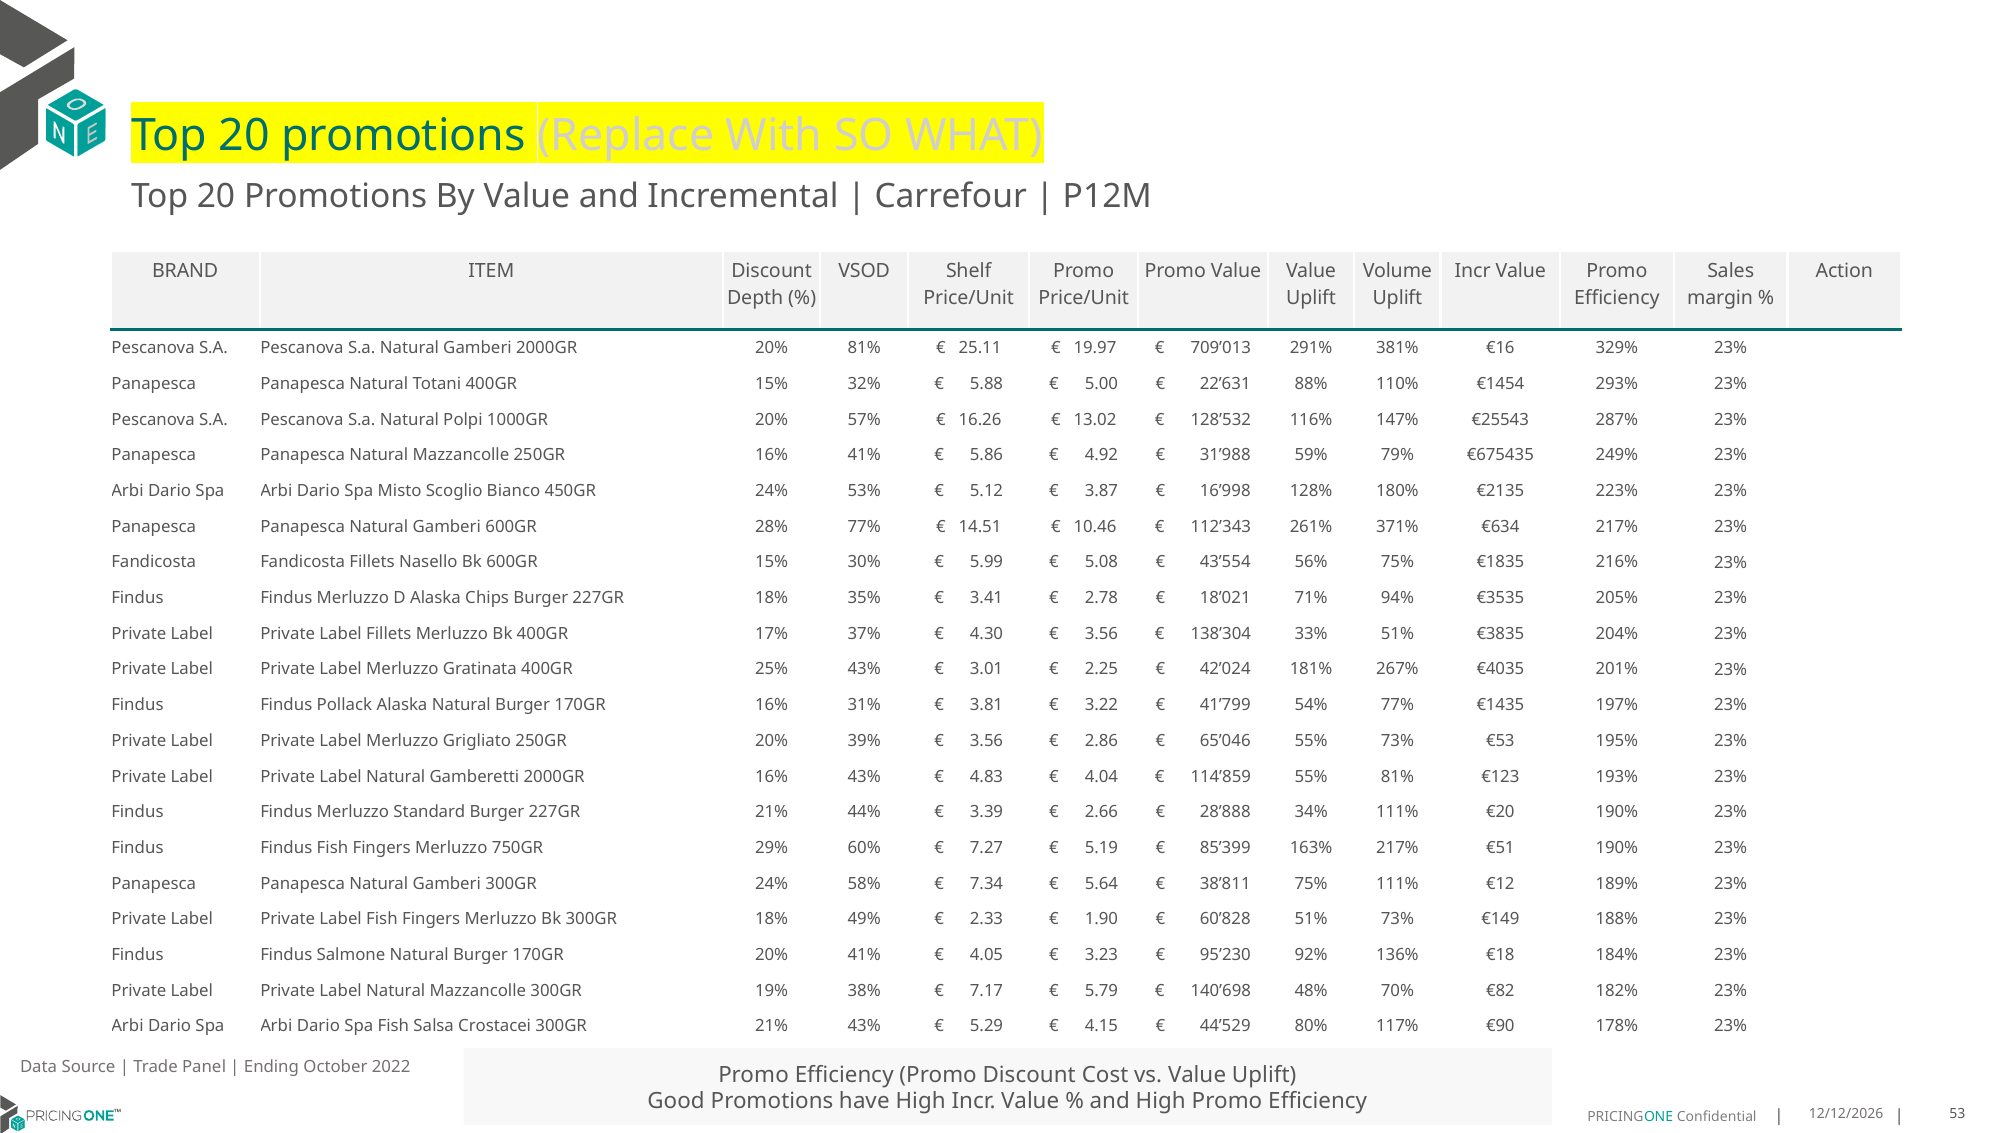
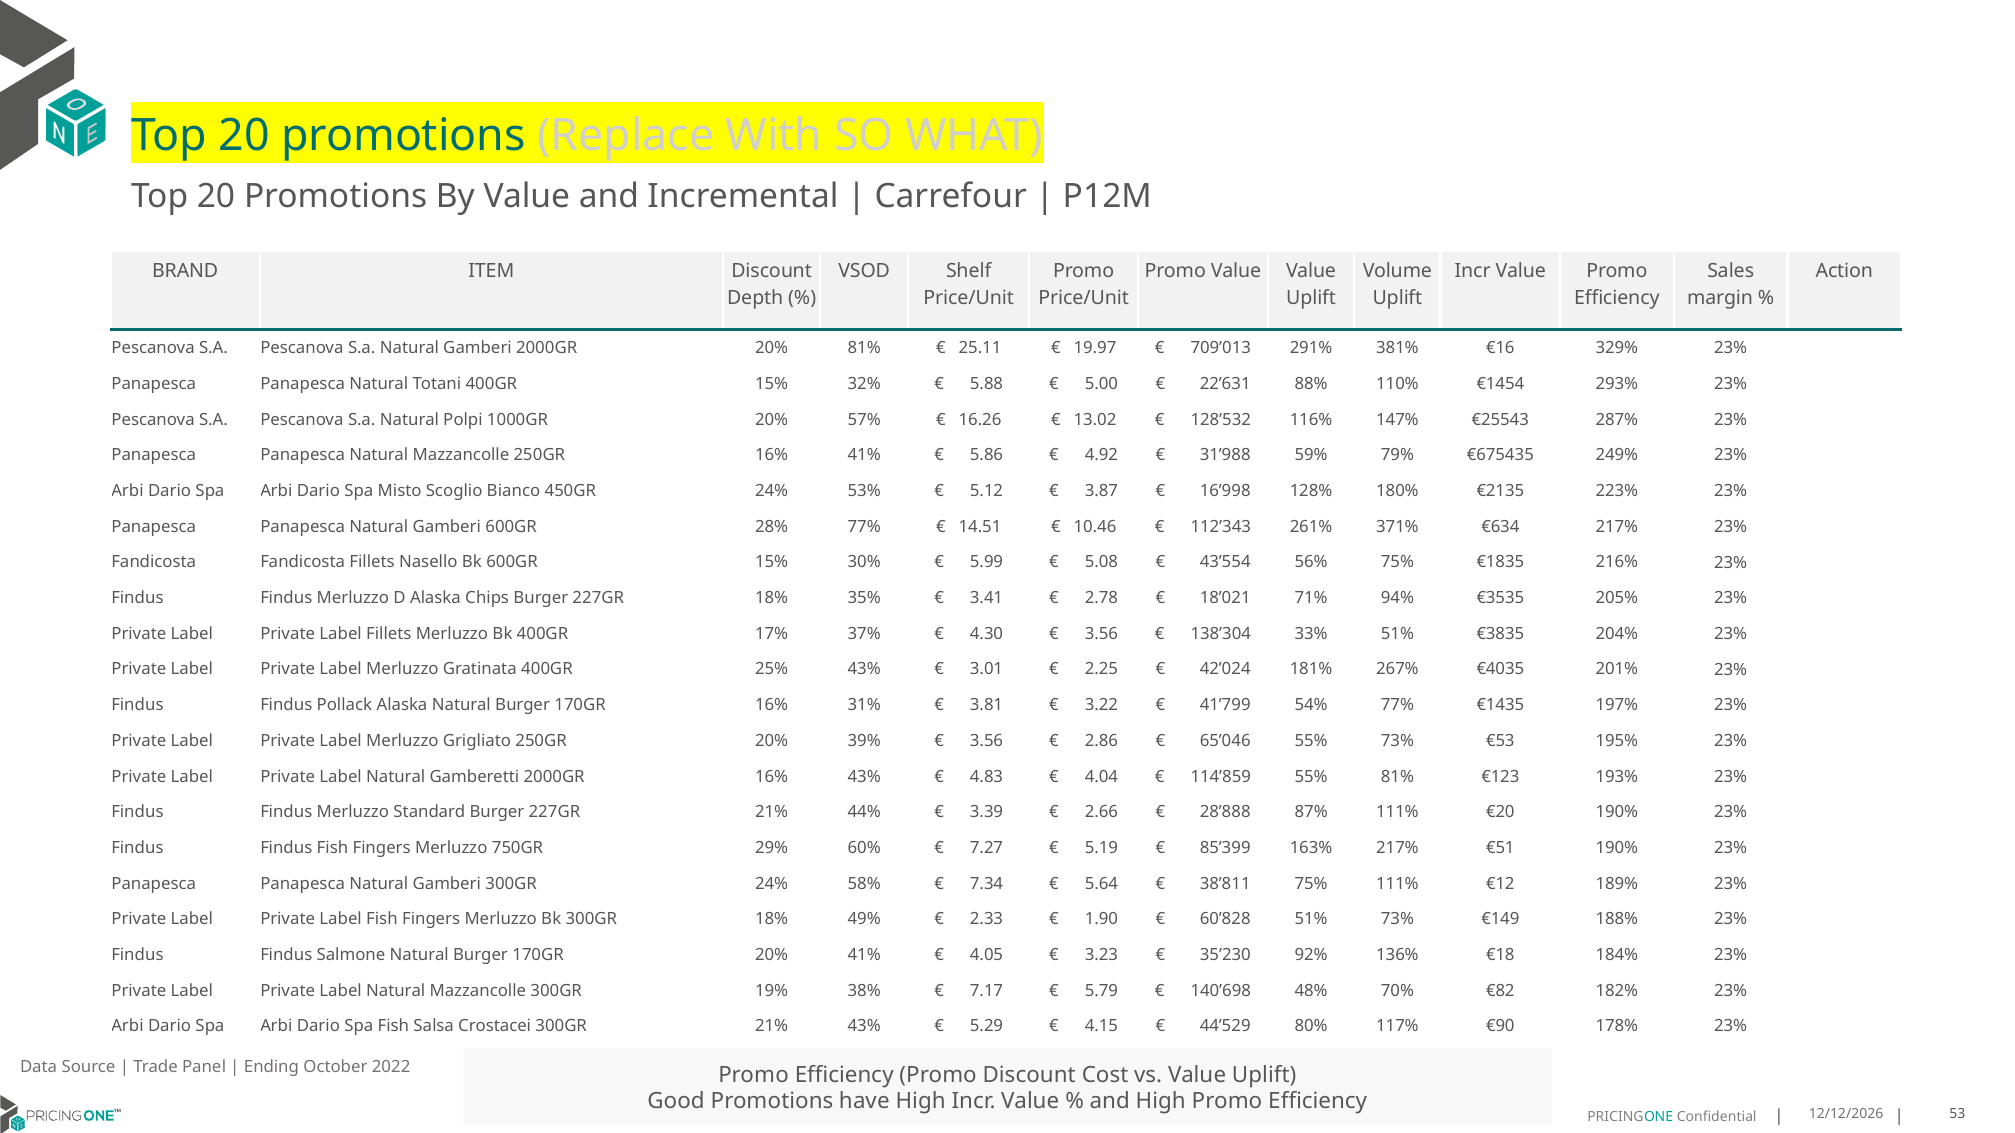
34%: 34% -> 87% (1311, 813)
95’230: 95’230 -> 35’230 (1225, 955)
